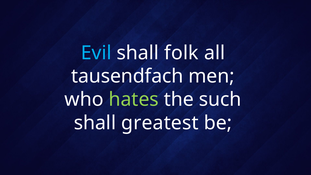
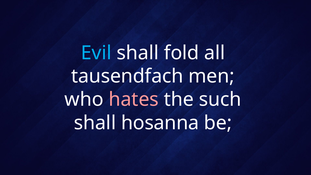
folk: folk -> fold (182, 53)
hates colour: light green -> pink (134, 99)
greatest: greatest -> hosanna (160, 123)
